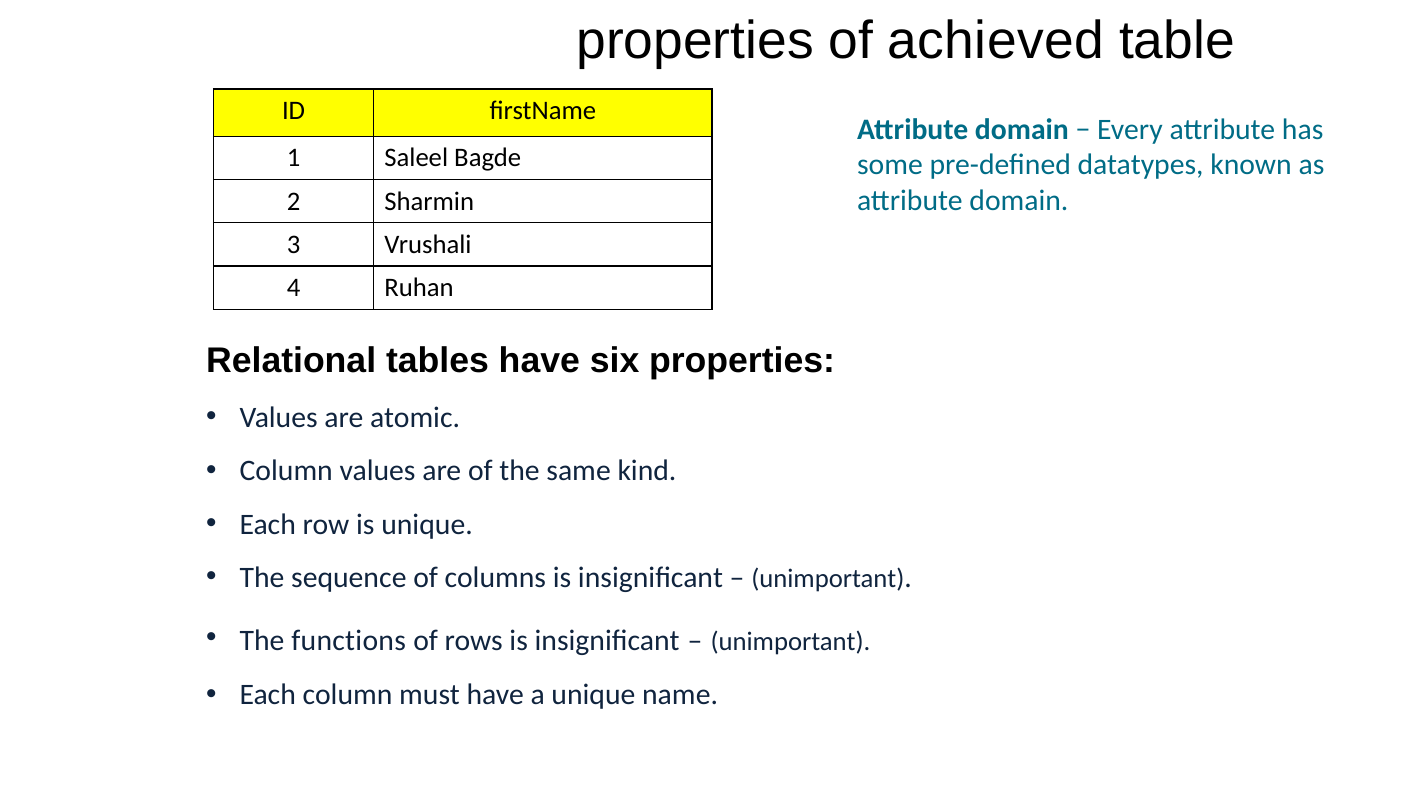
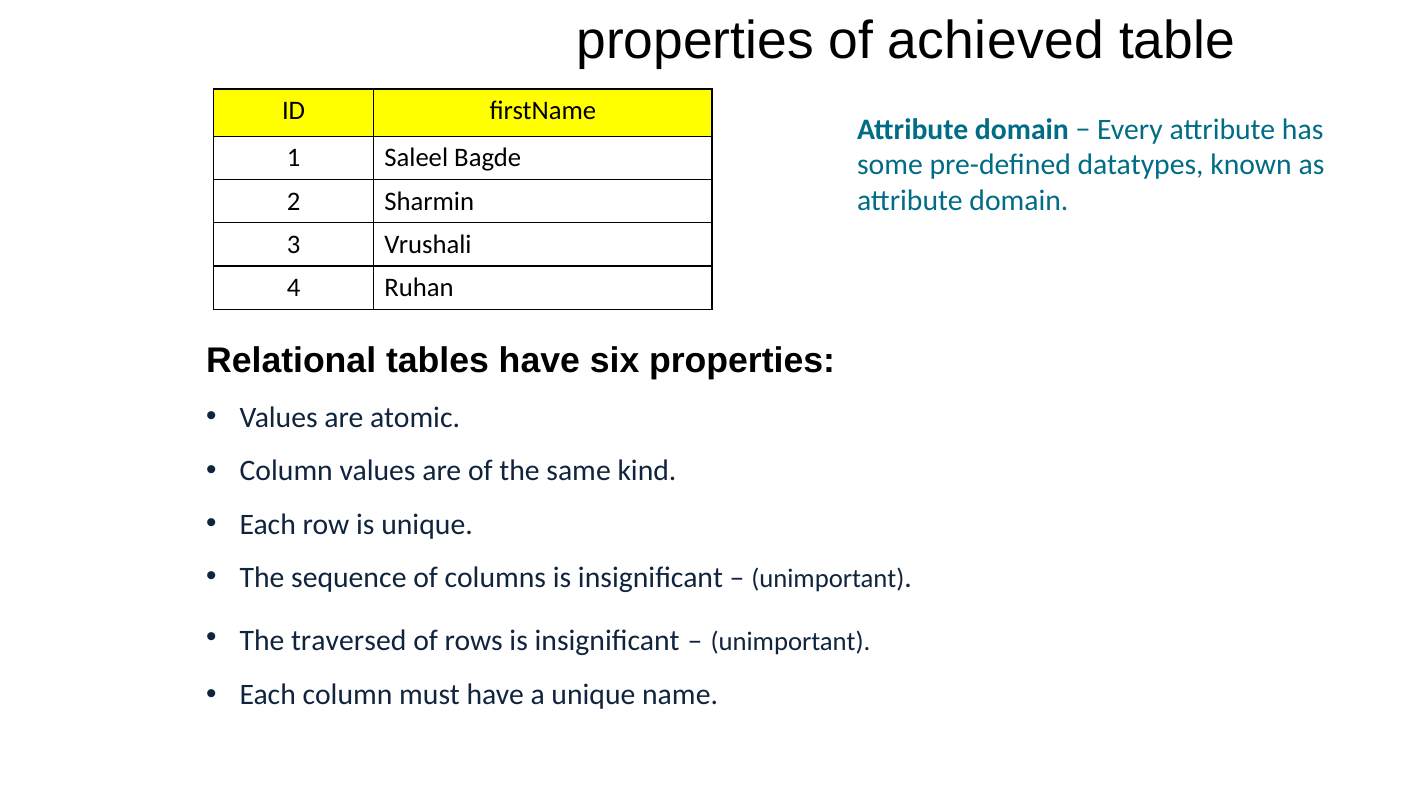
functions: functions -> traversed (349, 641)
